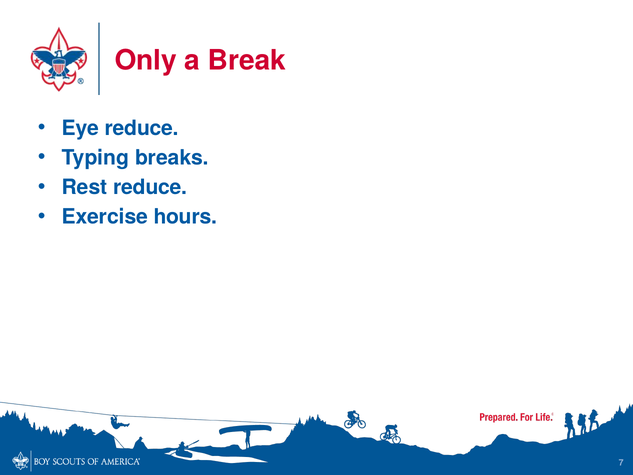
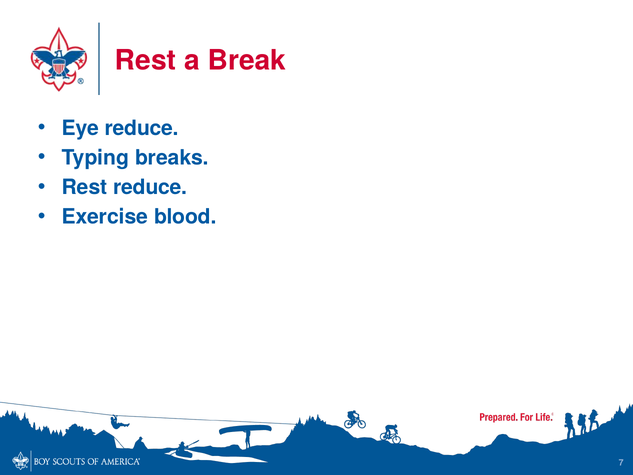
Only: Only -> Rest (146, 61)
hours: hours -> blood (185, 217)
